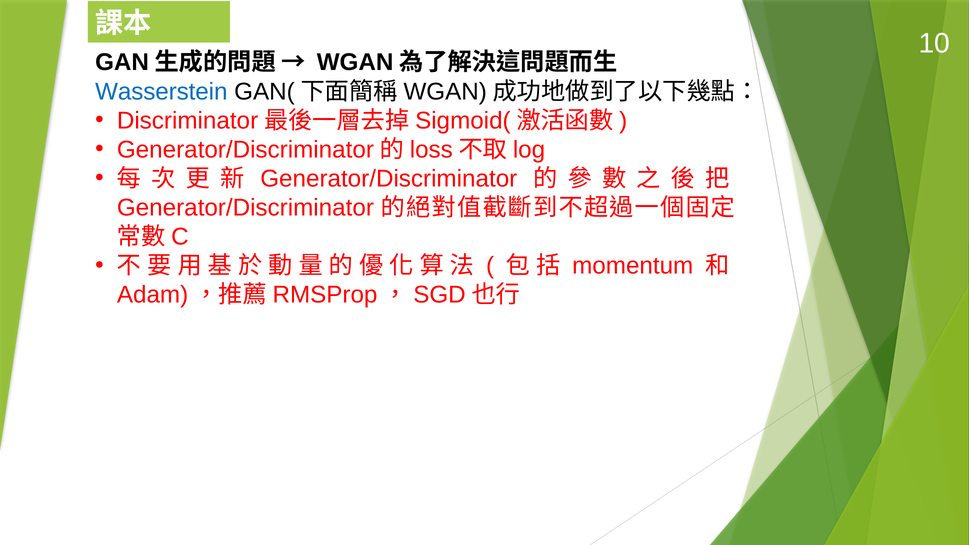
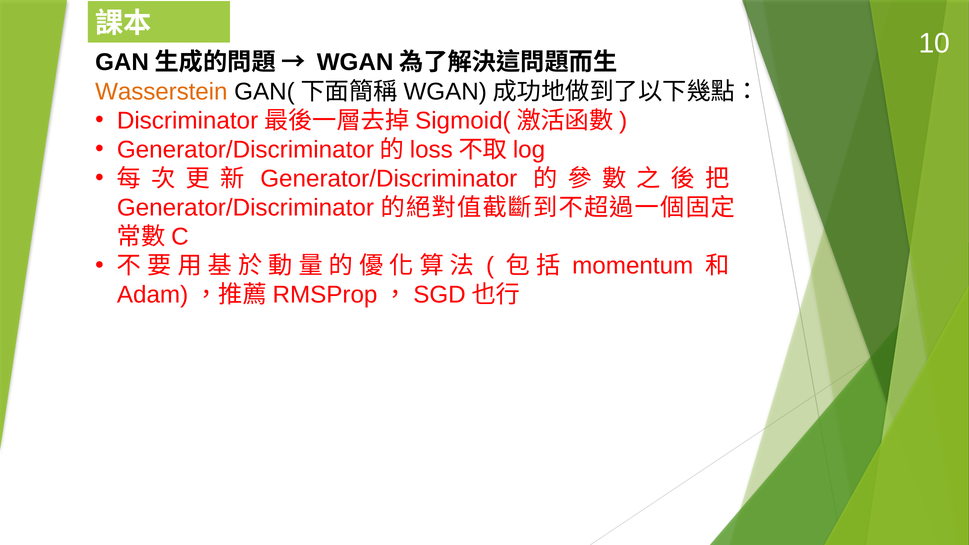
Wasserstein colour: blue -> orange (161, 92)
